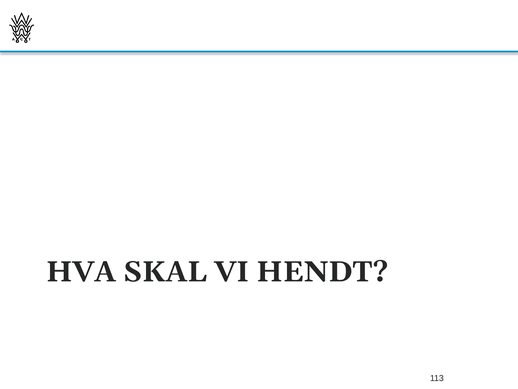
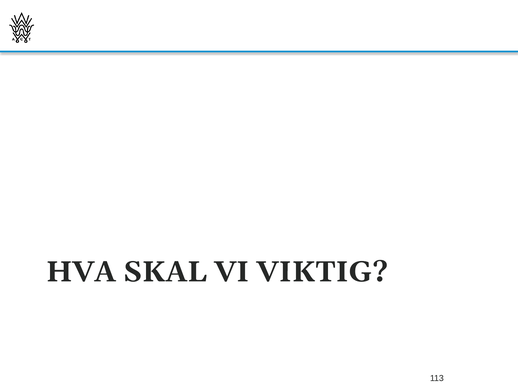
HENDT: HENDT -> VIKTIG (322, 272)
